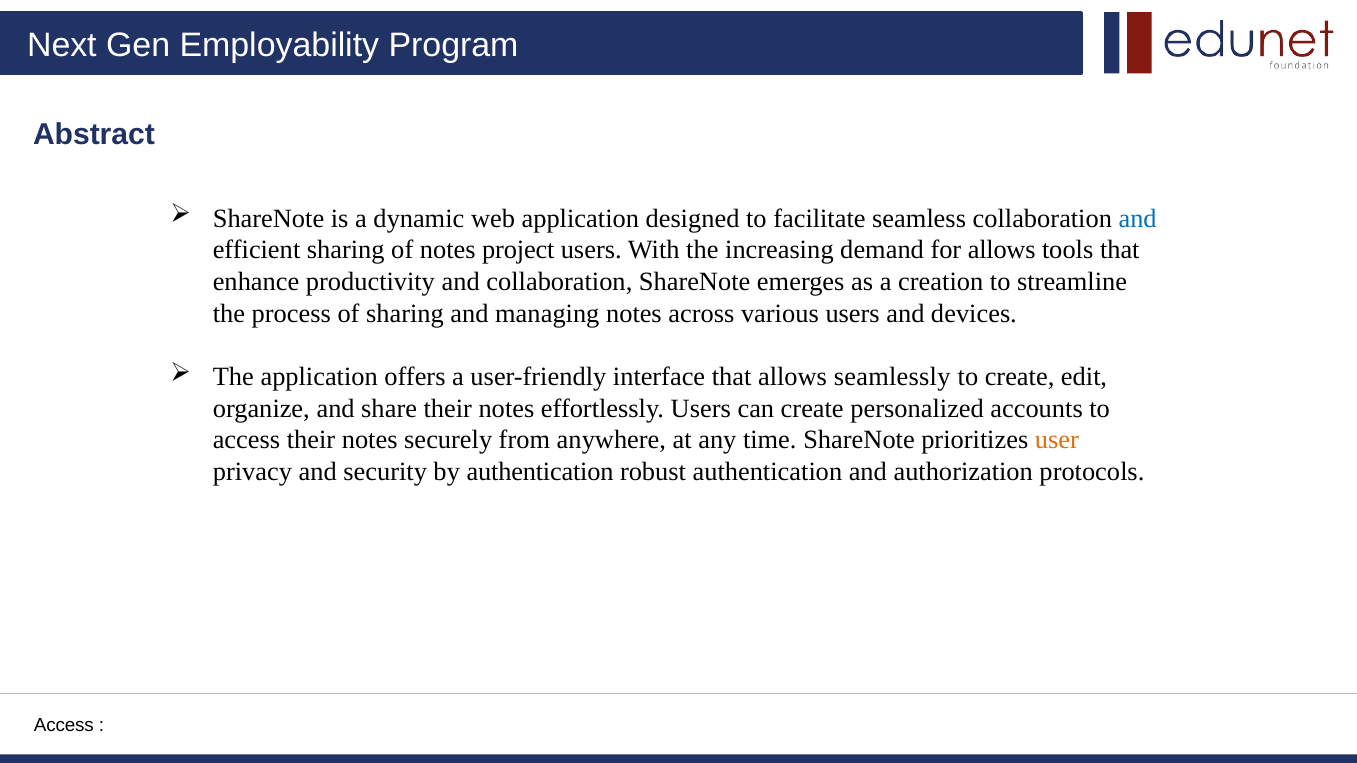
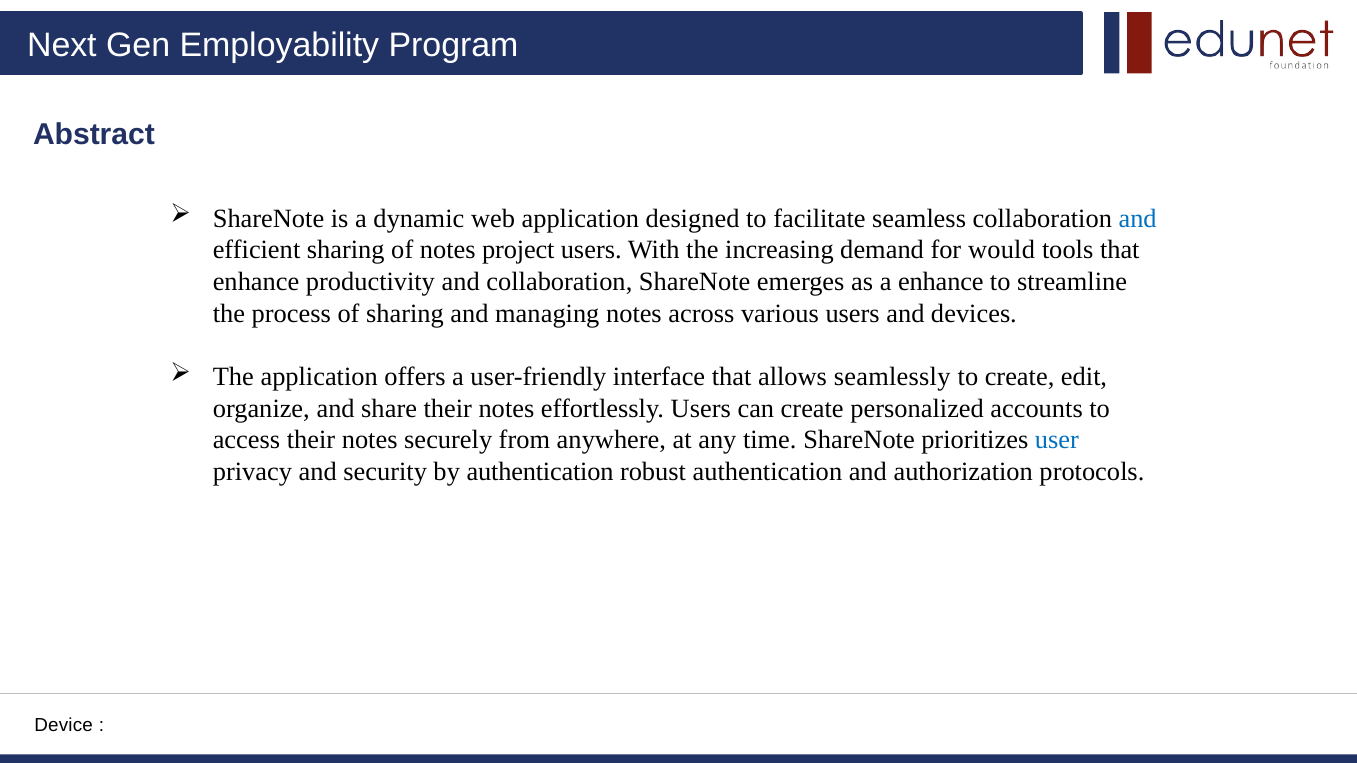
for allows: allows -> would (1002, 250)
a creation: creation -> enhance (941, 282)
user colour: orange -> blue (1057, 440)
Access: Access -> Device (64, 726)
